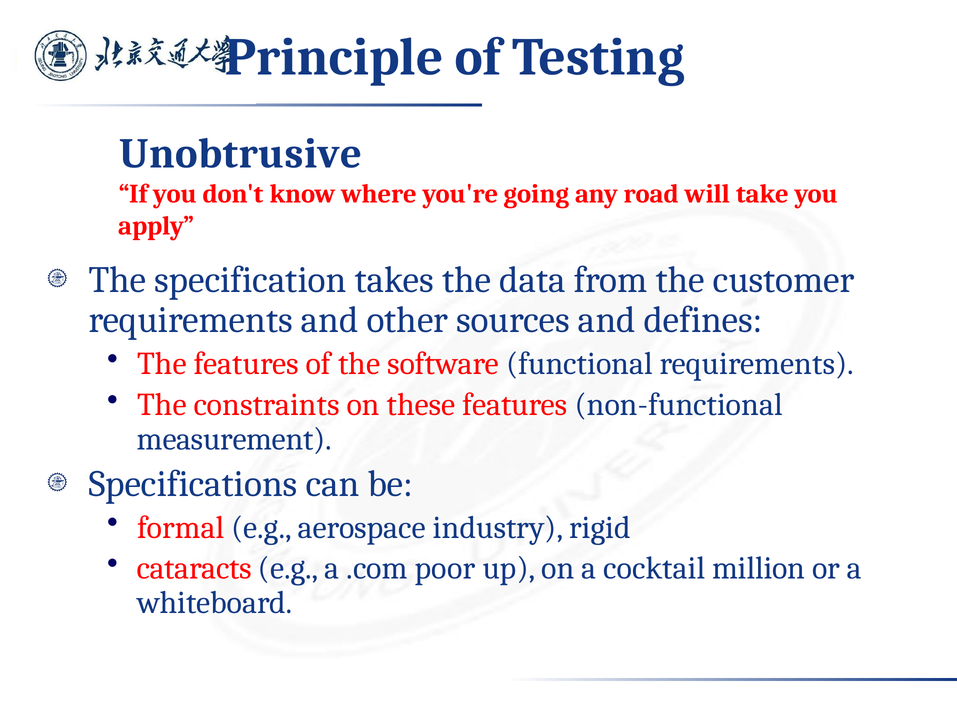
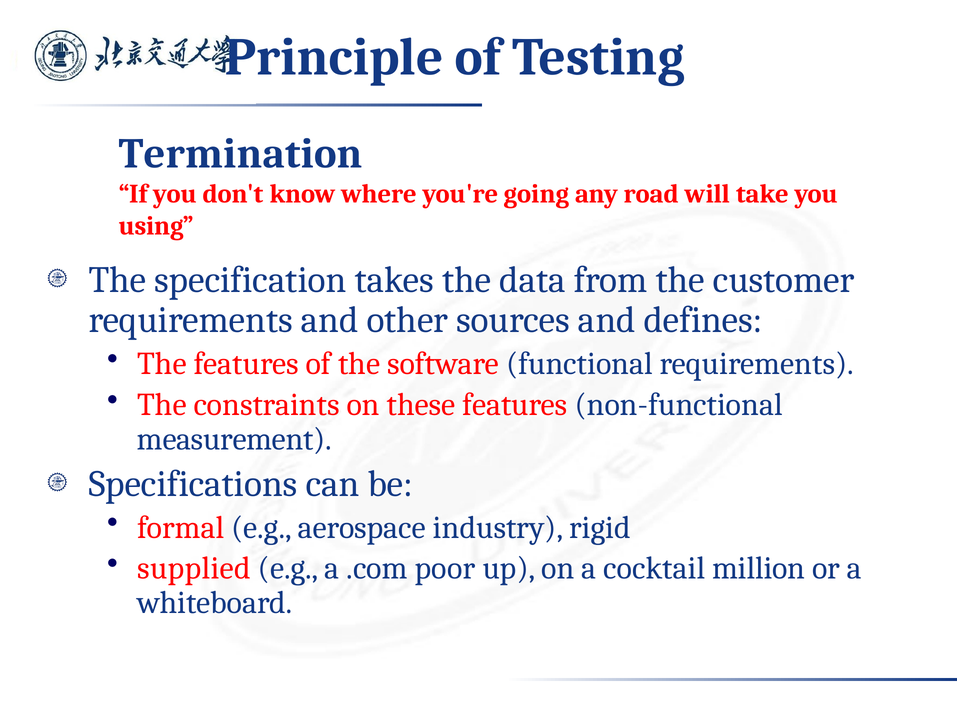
Unobtrusive: Unobtrusive -> Termination (241, 154)
apply: apply -> using (156, 226)
cataracts: cataracts -> supplied (194, 568)
